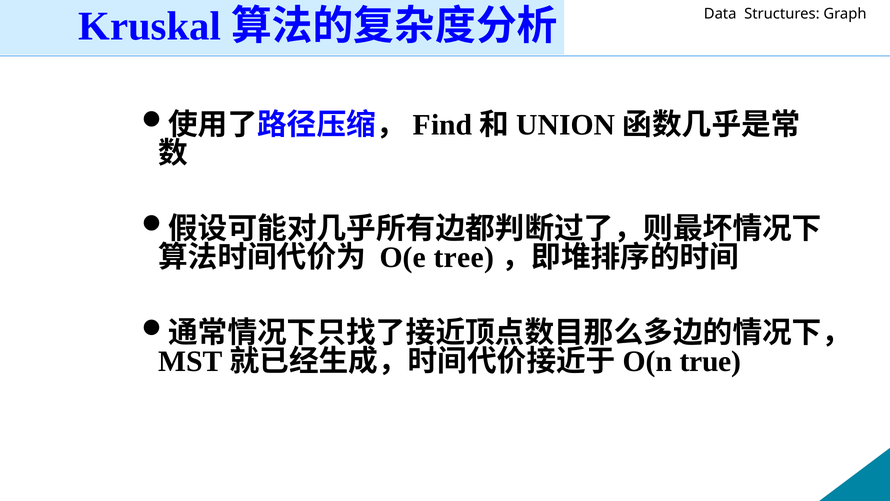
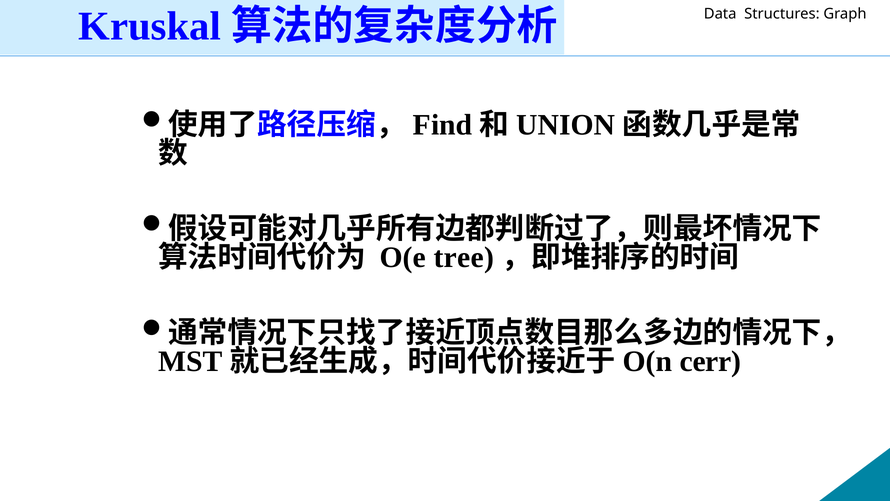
true: true -> cerr (710, 361)
